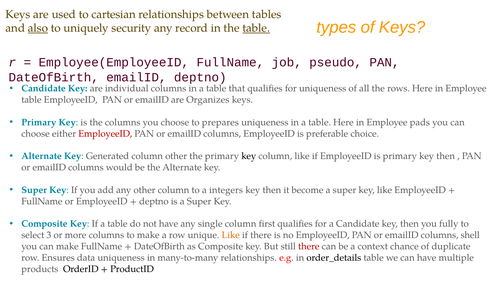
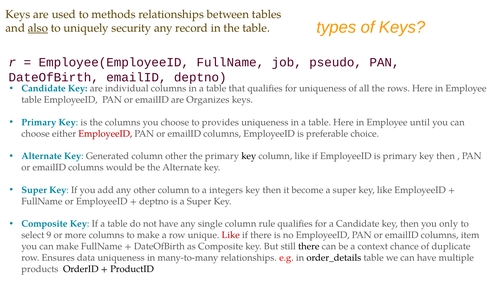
cartesian: cartesian -> methods (114, 14)
table underline: present -> none (256, 28)
prepares: prepares -> provides (220, 122)
pads: pads -> until (420, 122)
first: first -> rule (267, 224)
fully: fully -> only (449, 224)
3: 3 -> 9 (49, 235)
Like colour: orange -> red (231, 235)
shell: shell -> item (470, 235)
there colour: red -> black (309, 246)
